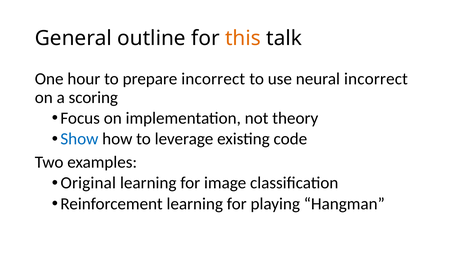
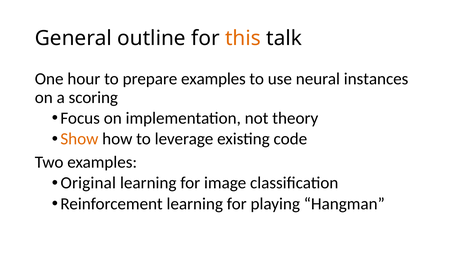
prepare incorrect: incorrect -> examples (213, 79)
neural incorrect: incorrect -> instances (376, 79)
Show colour: blue -> orange (79, 139)
